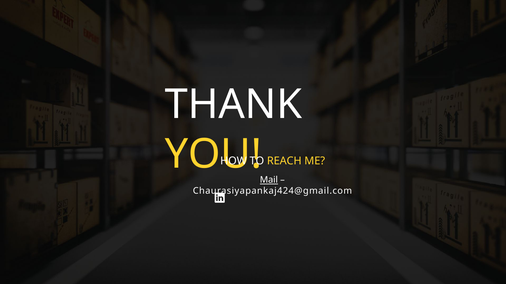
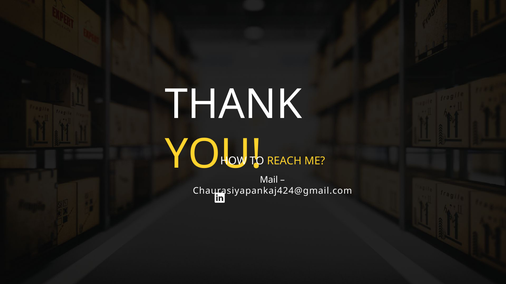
Mail underline: present -> none (269, 180)
